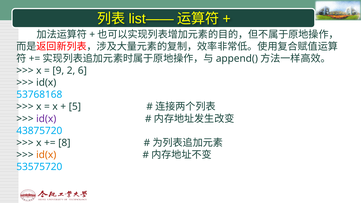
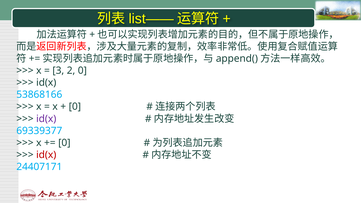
9: 9 -> 3 (58, 71)
2 6: 6 -> 0 (82, 71)
53768168: 53768168 -> 53868166 (39, 95)
5: 5 -> 0 (75, 107)
43875720: 43875720 -> 69339377 (39, 131)
8: 8 -> 0 (64, 143)
id(x colour: orange -> red (46, 155)
53575720: 53575720 -> 24407171 (39, 167)
